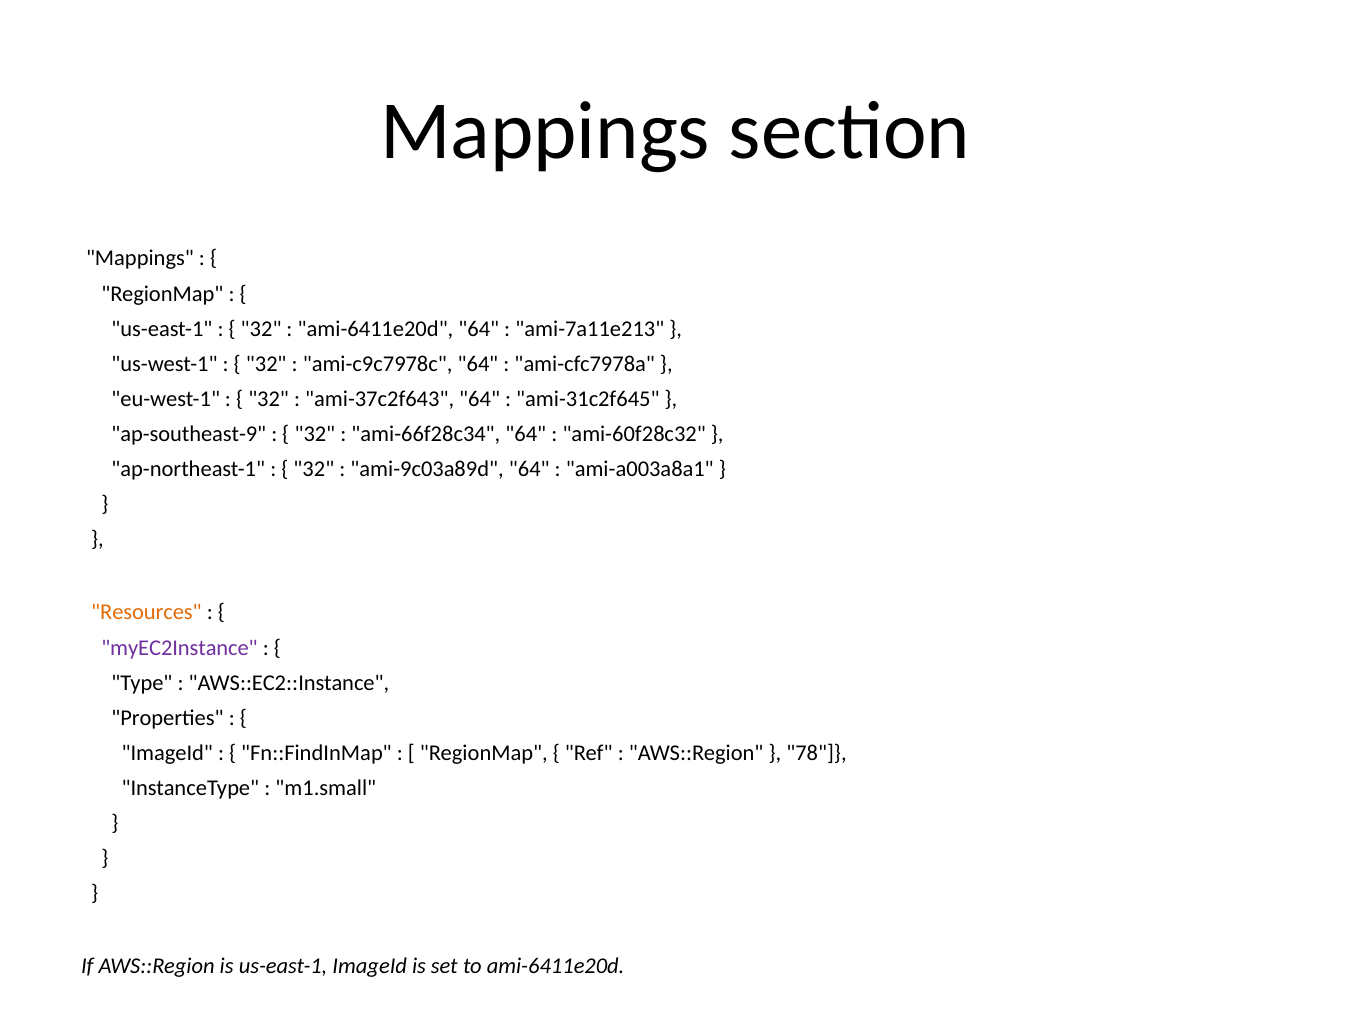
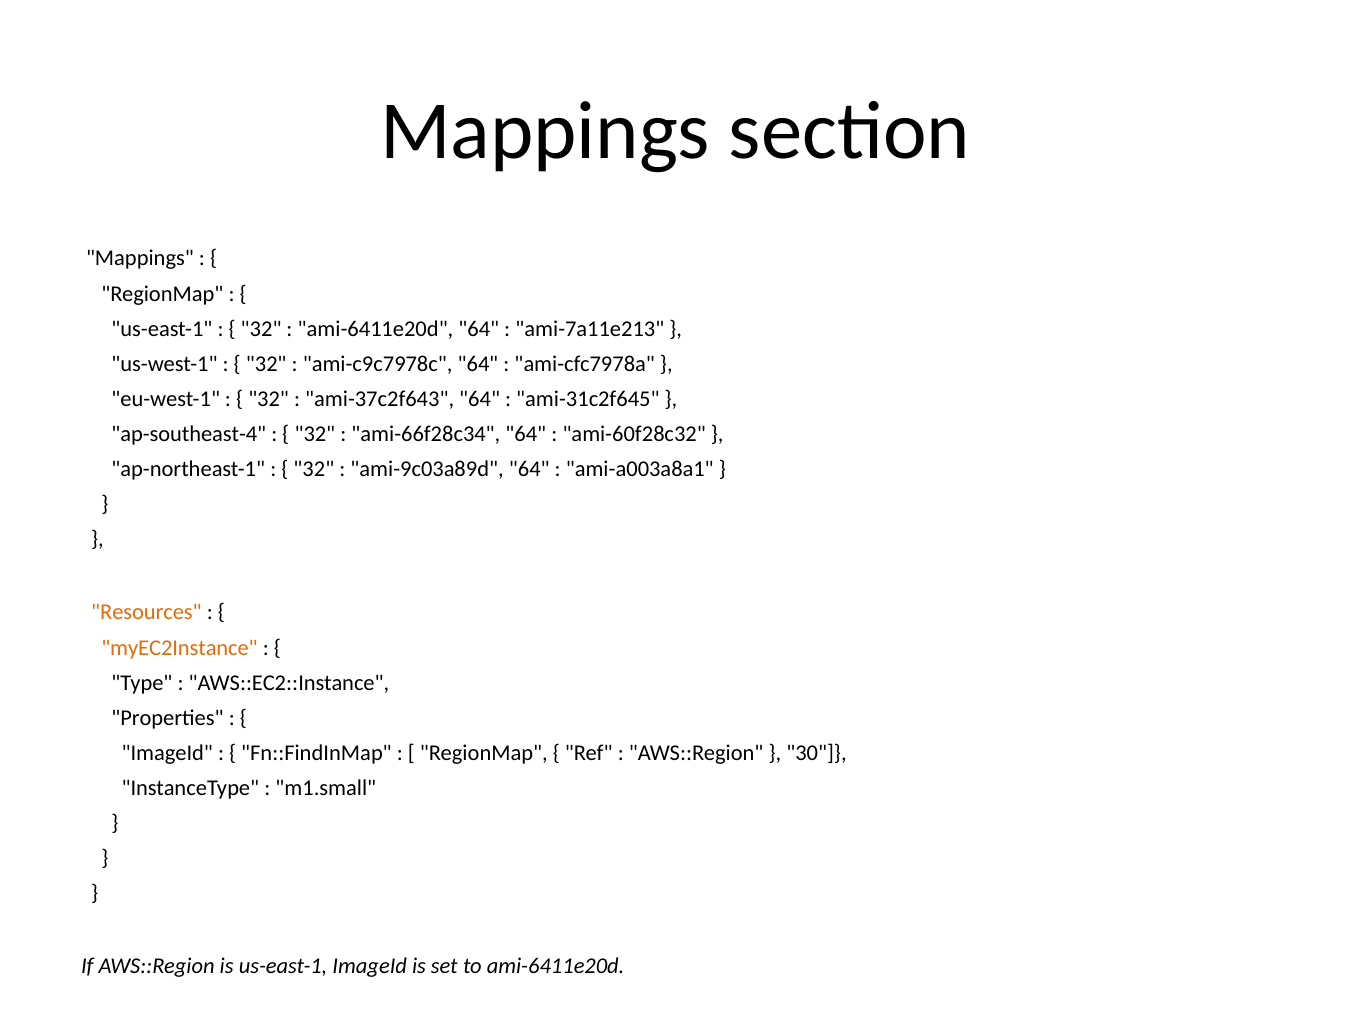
ap-southeast-9: ap-southeast-9 -> ap-southeast-4 (189, 434)
myEC2Instance colour: purple -> orange (180, 647)
78: 78 -> 30 (816, 752)
